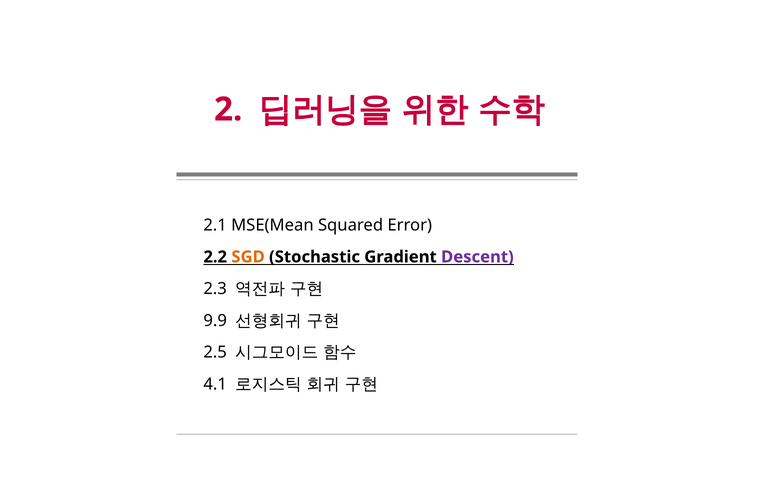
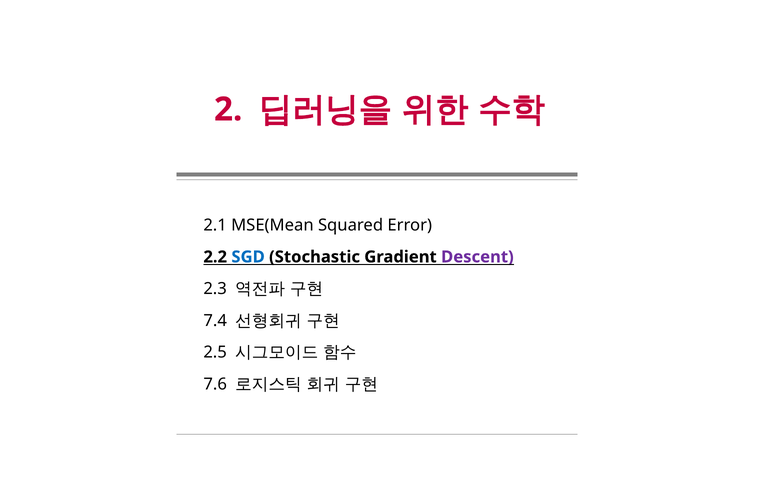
SGD colour: orange -> blue (248, 256)
9.9: 9.9 -> 7.4 (215, 320)
4.1: 4.1 -> 7.6 (215, 384)
